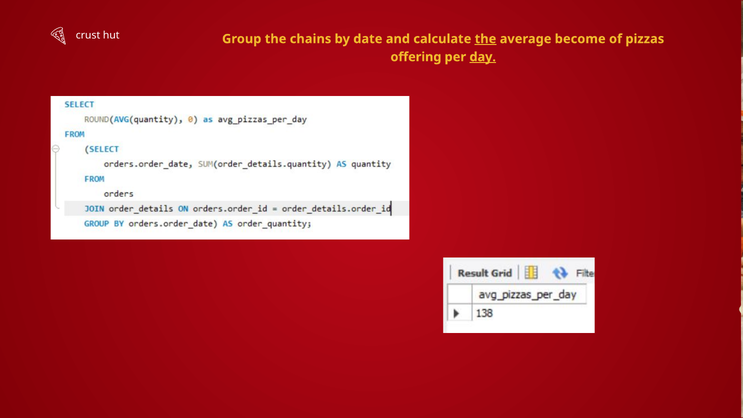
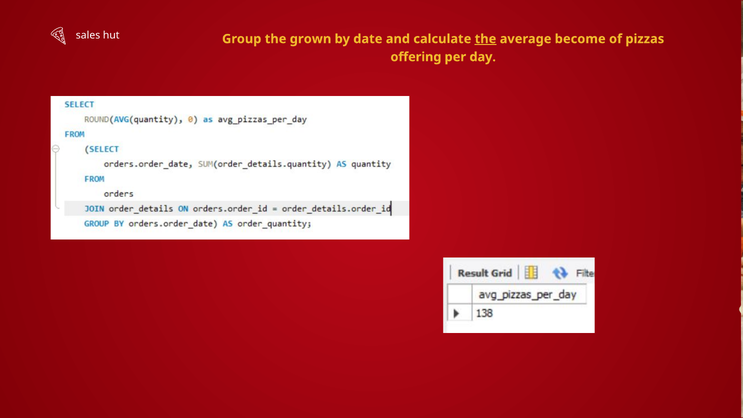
crust: crust -> sales (88, 35)
chains: chains -> grown (311, 39)
day underline: present -> none (483, 57)
